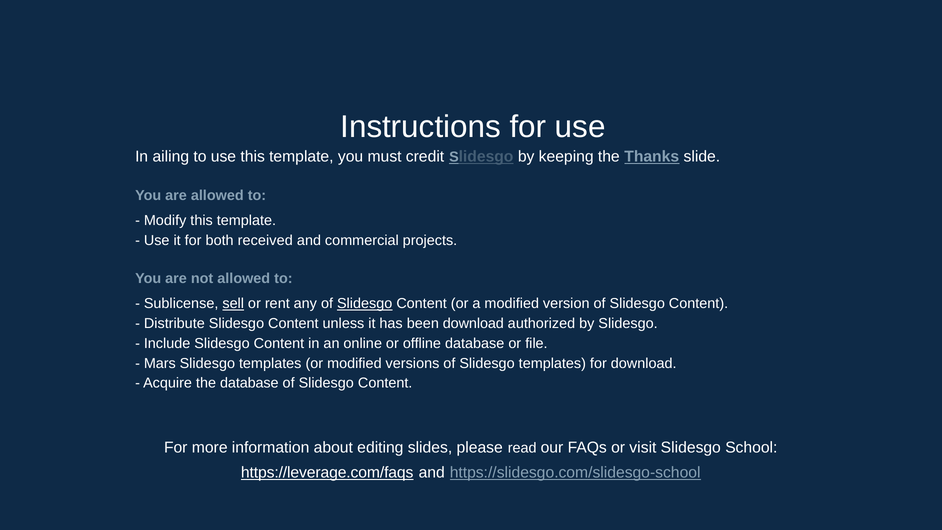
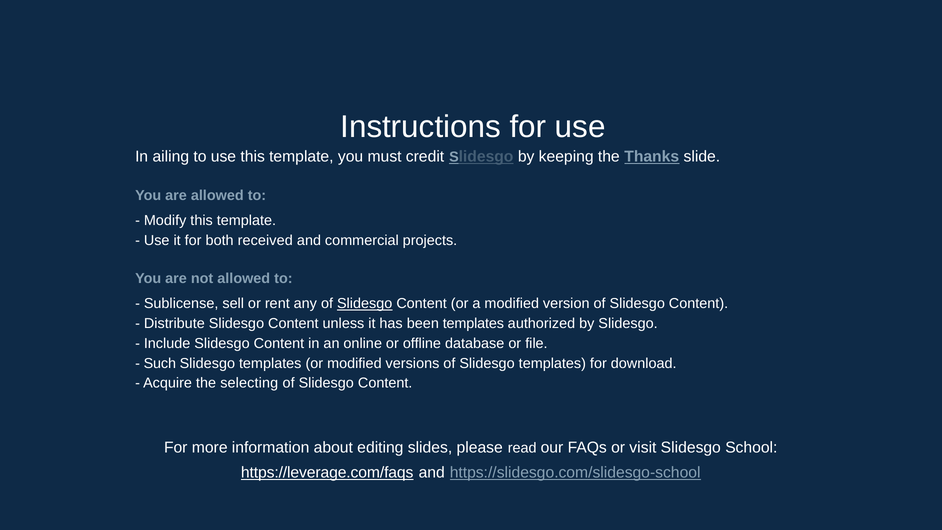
sell underline: present -> none (233, 304)
been download: download -> templates (473, 324)
Mars: Mars -> Such (160, 363)
the database: database -> selecting (249, 383)
